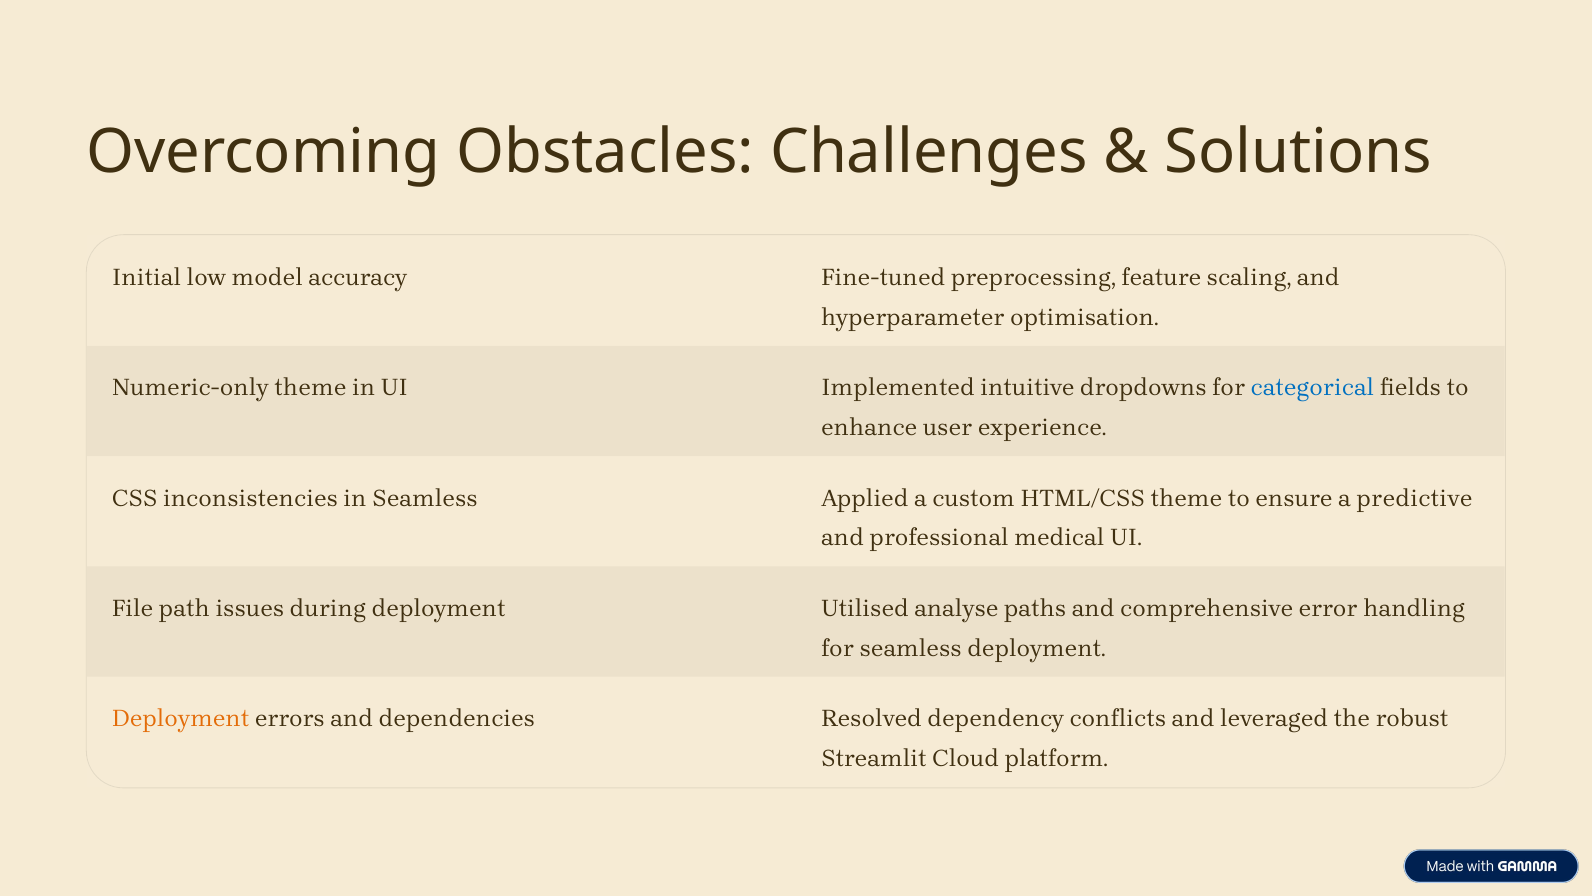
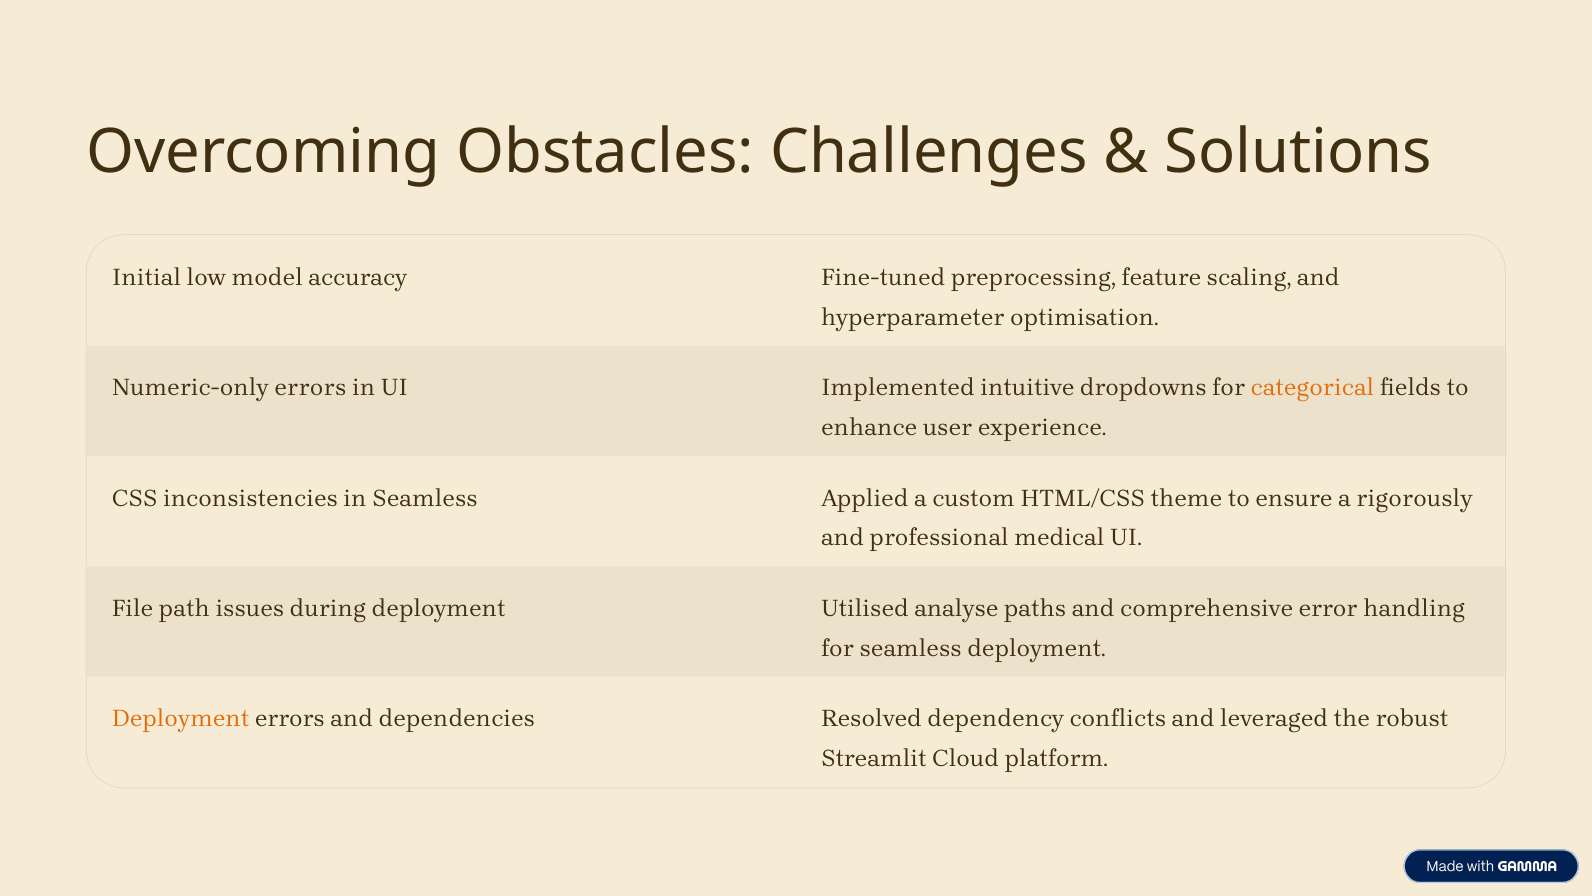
Numeric-only theme: theme -> errors (310, 388)
categorical colour: blue -> orange (1312, 388)
predictive: predictive -> rigorously (1415, 498)
